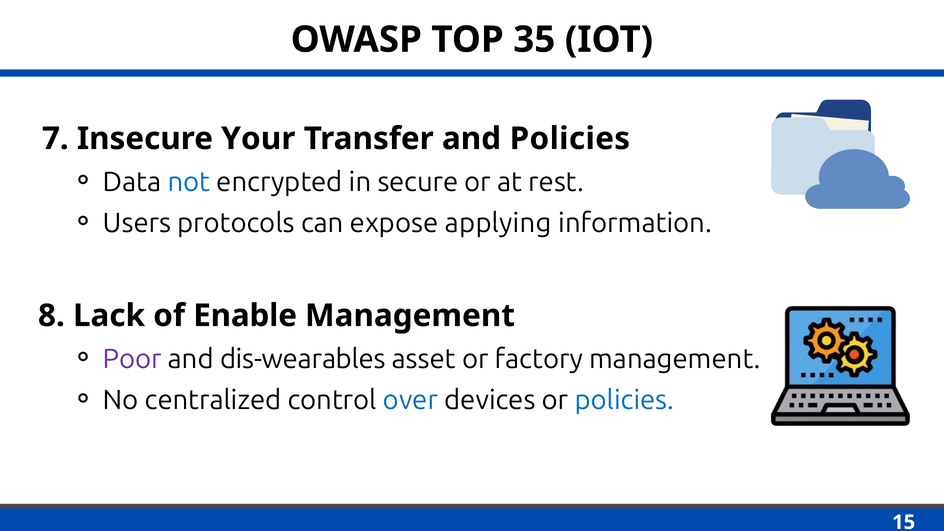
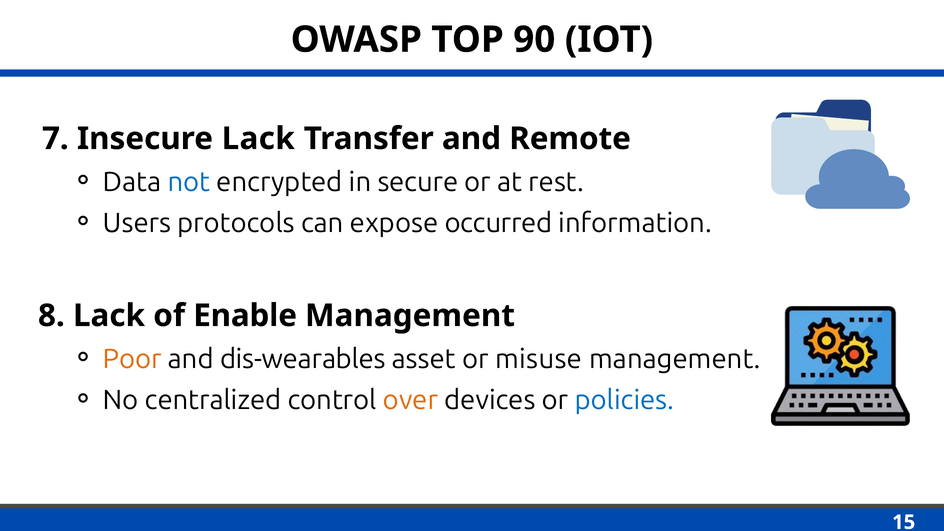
35: 35 -> 90 (534, 40)
Insecure Your: Your -> Lack (258, 139)
and Policies: Policies -> Remote (570, 139)
applying: applying -> occurred (498, 223)
Poor colour: purple -> orange (132, 359)
factory: factory -> misuse (539, 359)
over colour: blue -> orange (411, 400)
